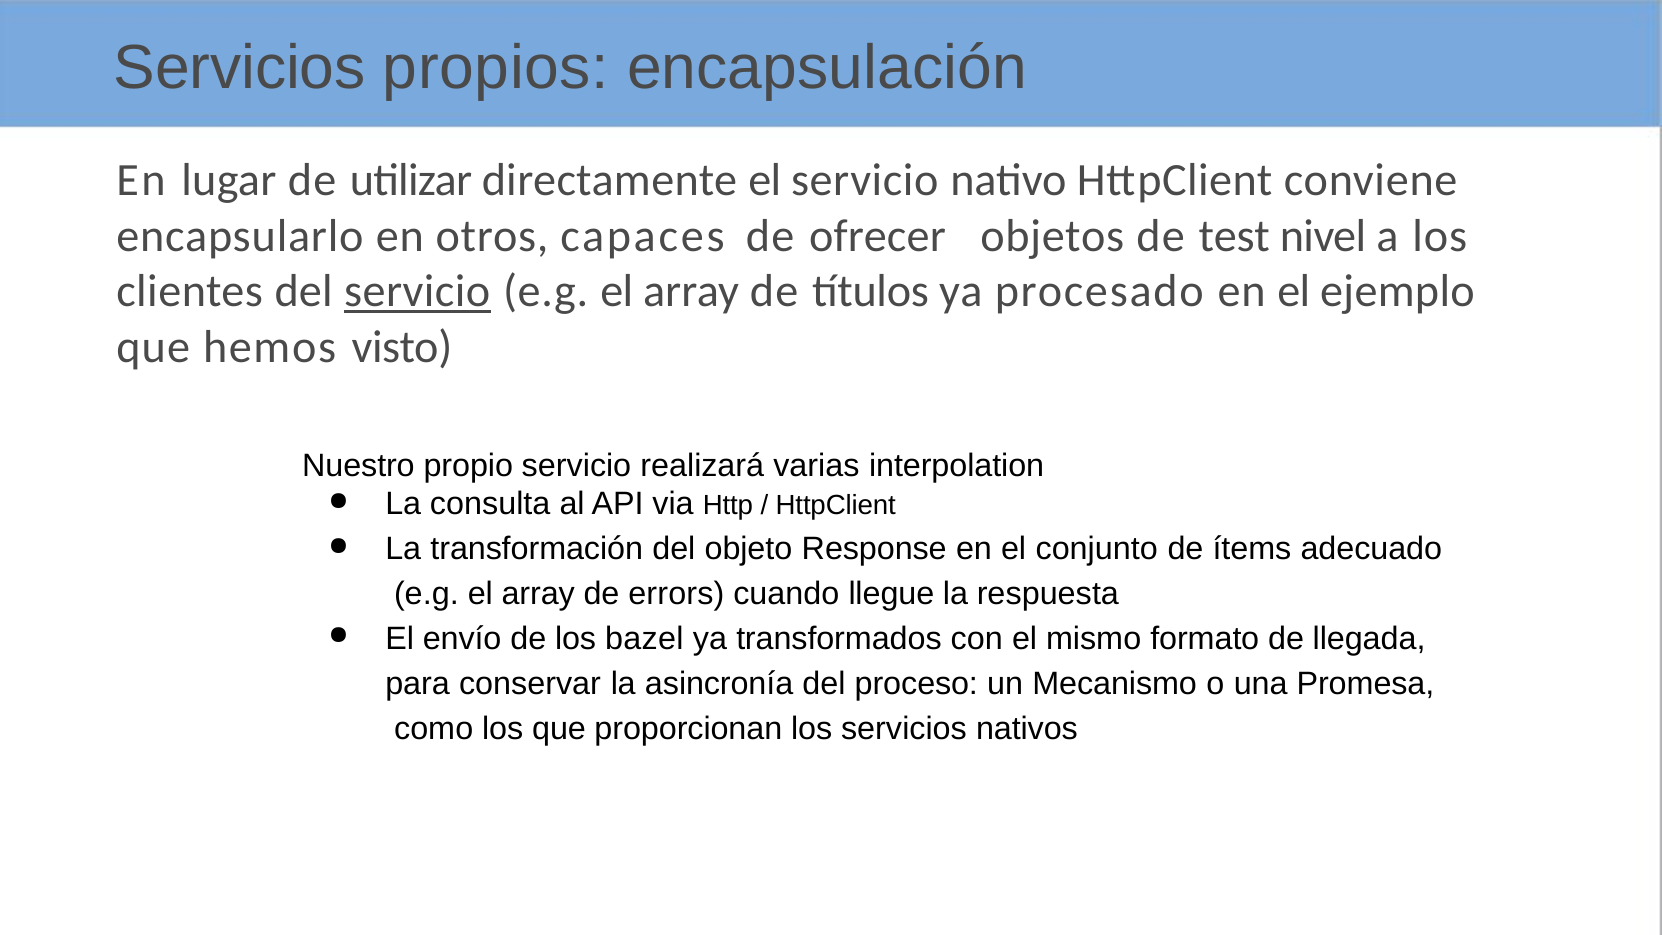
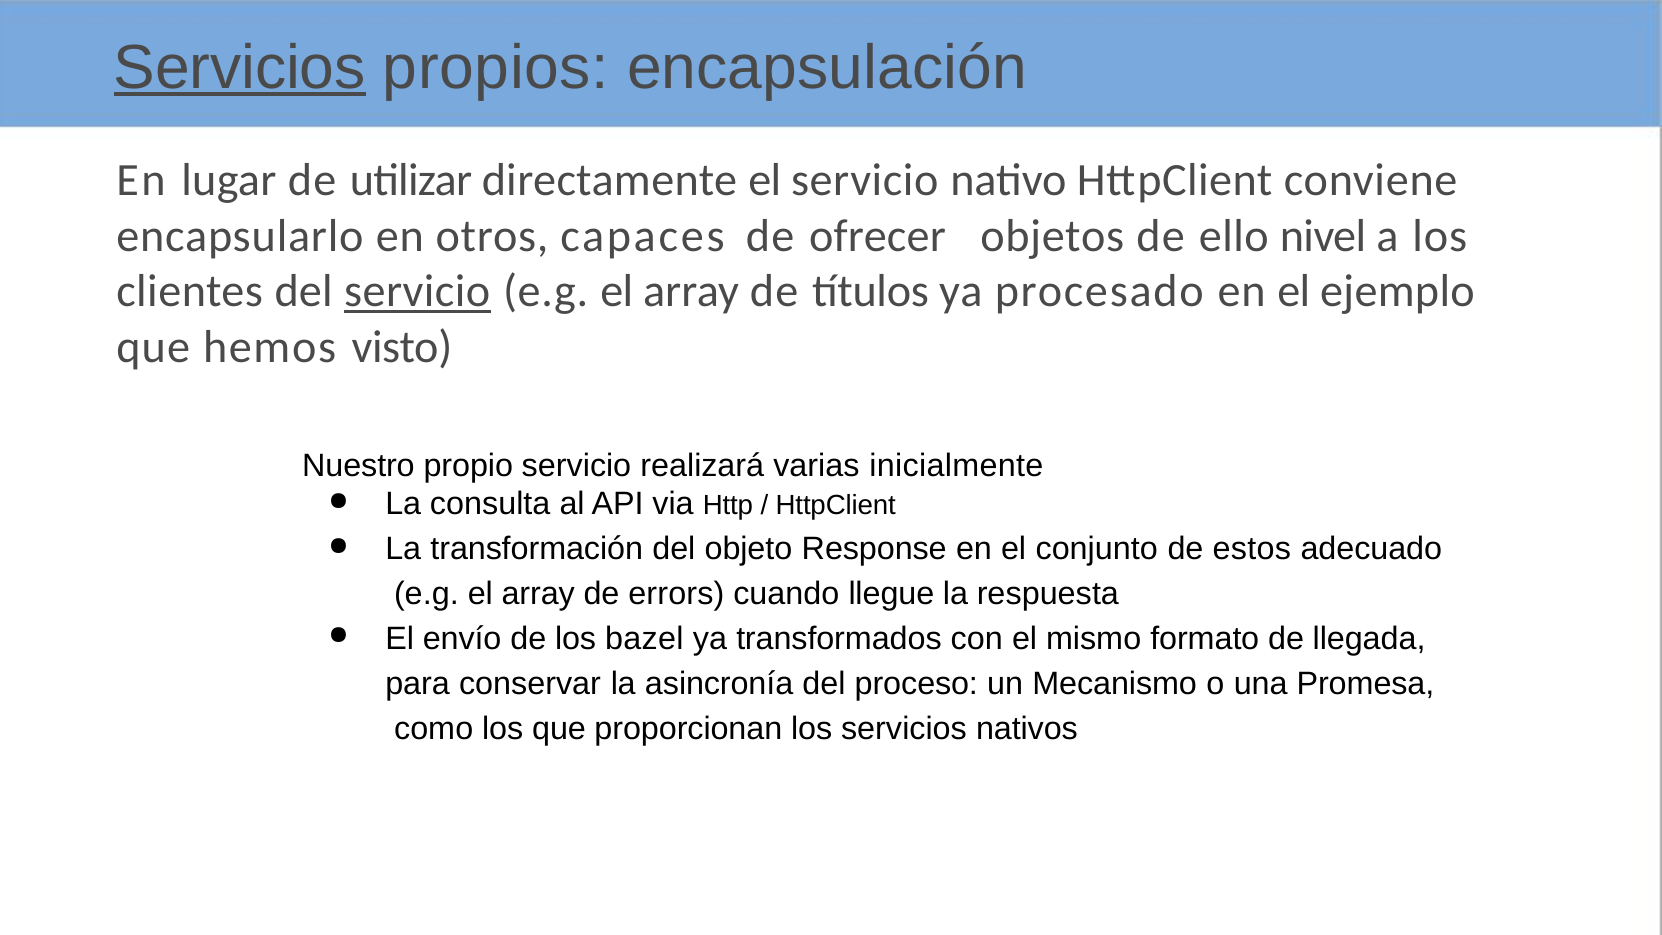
Servicios underline: none -> present (240, 67)
test: test -> ello (1234, 236)
interpolation: interpolation -> inicialmente (956, 466)
ítems: ítems -> estos (1252, 549)
